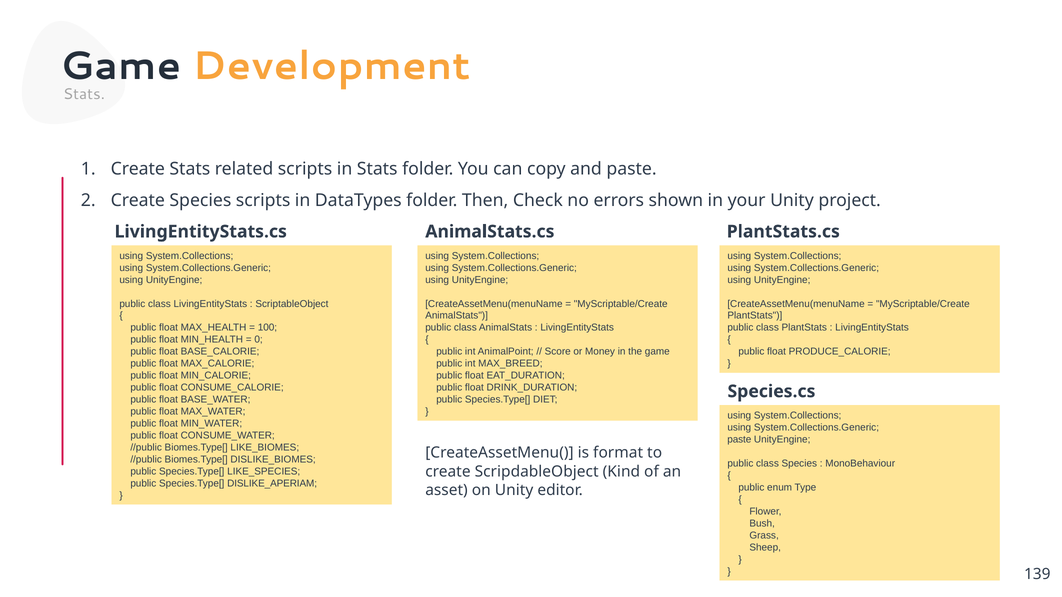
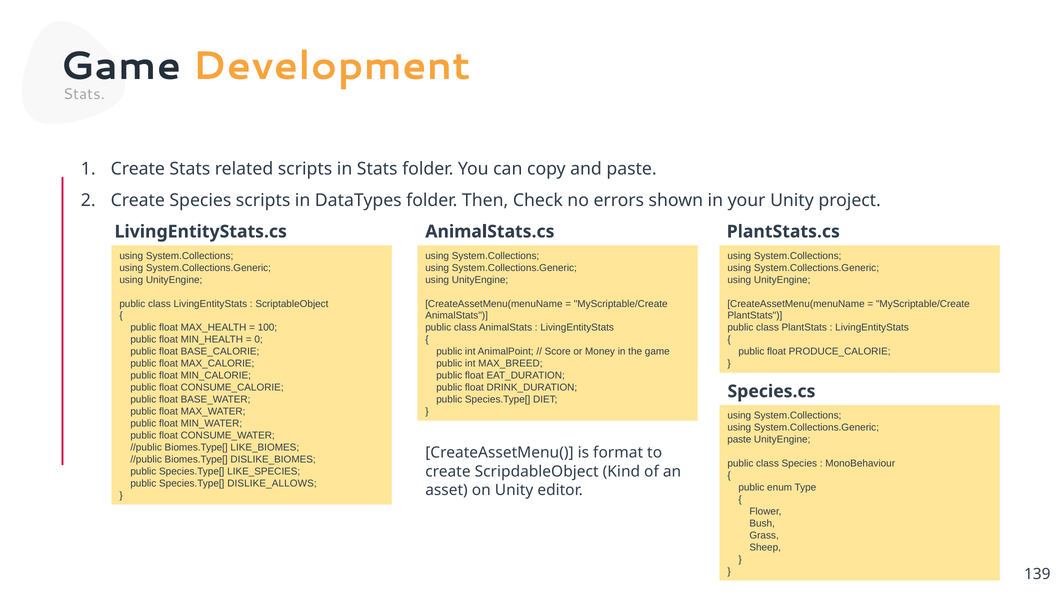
DISLIKE_APERIAM: DISLIKE_APERIAM -> DISLIKE_ALLOWS (272, 484)
